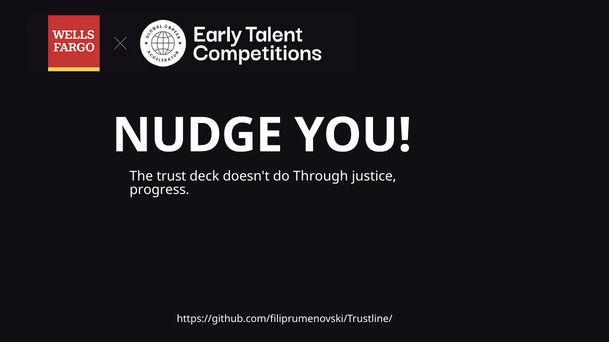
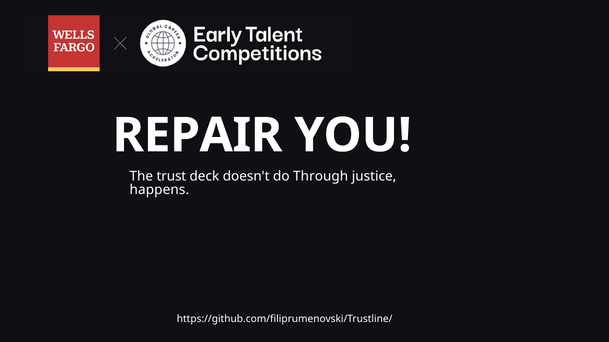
NUDGE: NUDGE -> REPAIR (197, 136)
progress: progress -> happens (159, 190)
